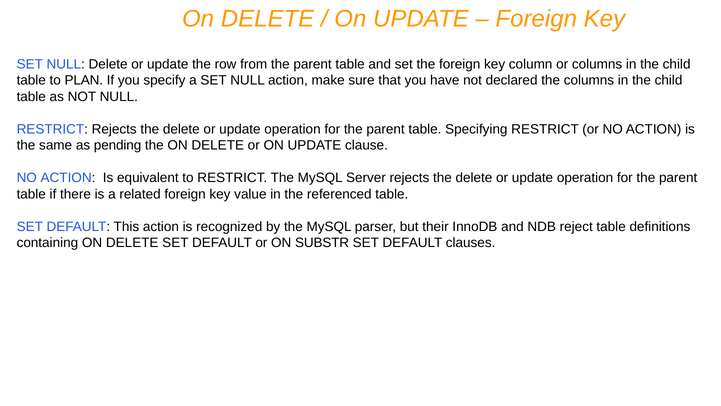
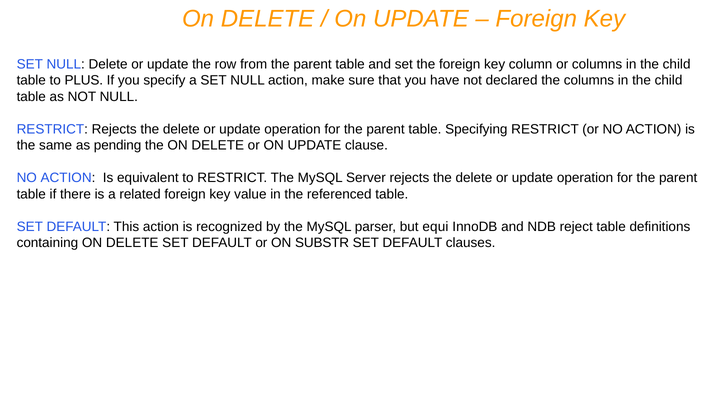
PLAN: PLAN -> PLUS (84, 80)
their: their -> equi (435, 226)
